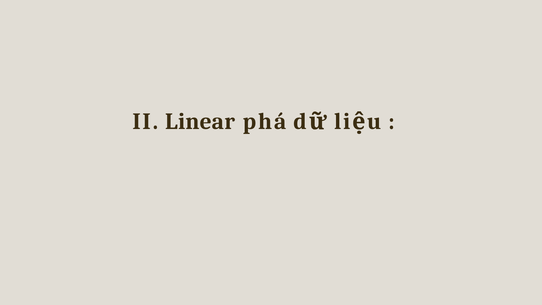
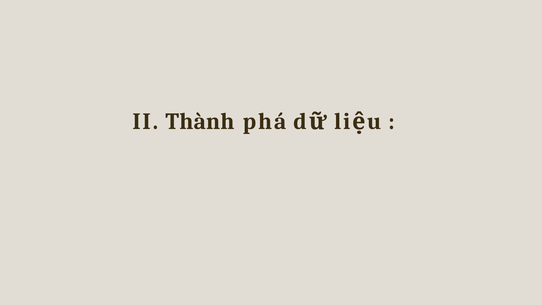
Linear: Linear -> Thành (200, 122)
